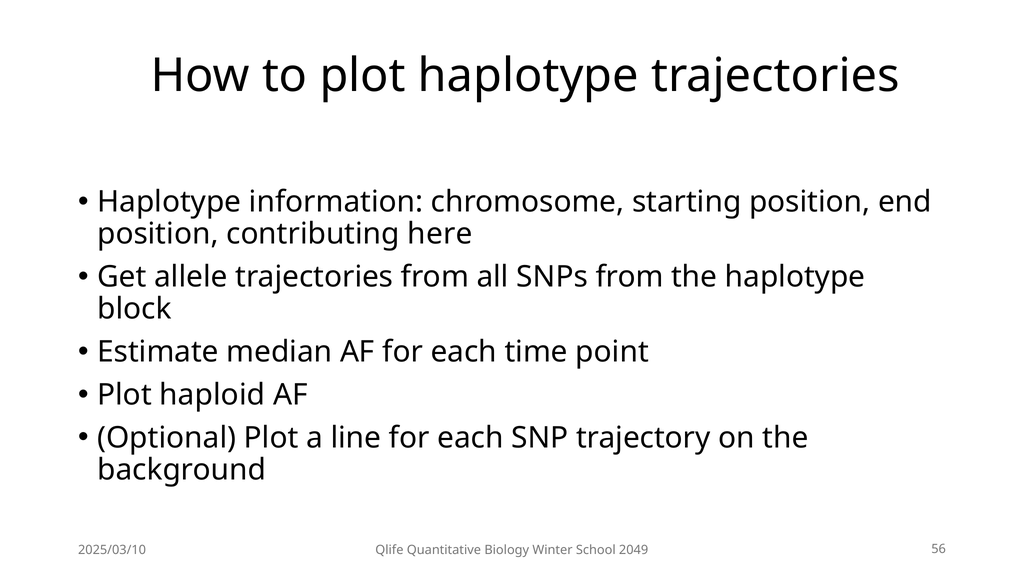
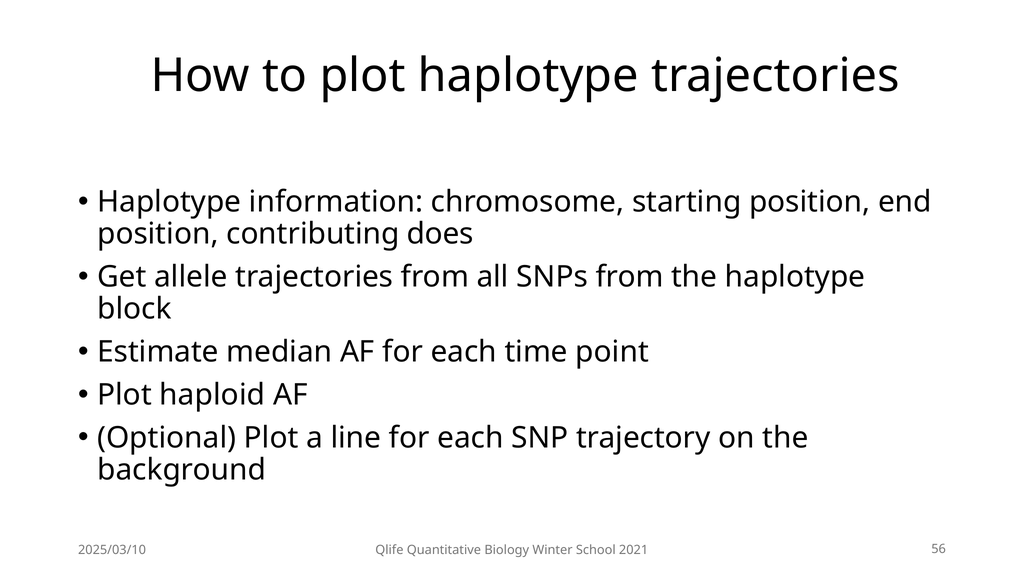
here: here -> does (440, 234)
2049: 2049 -> 2021 (634, 550)
